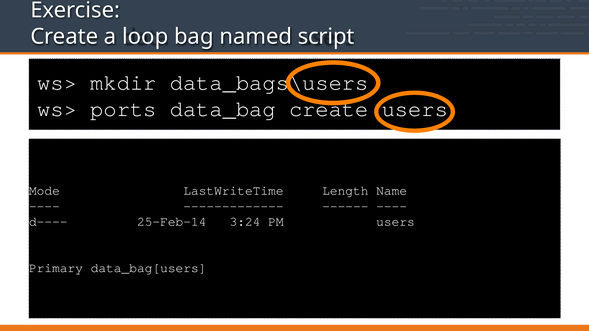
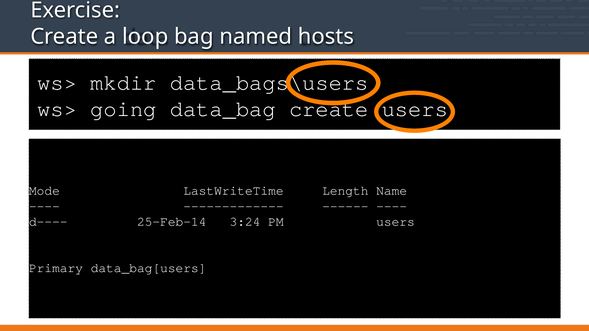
script: script -> hosts (326, 37)
ports: ports -> going (123, 109)
